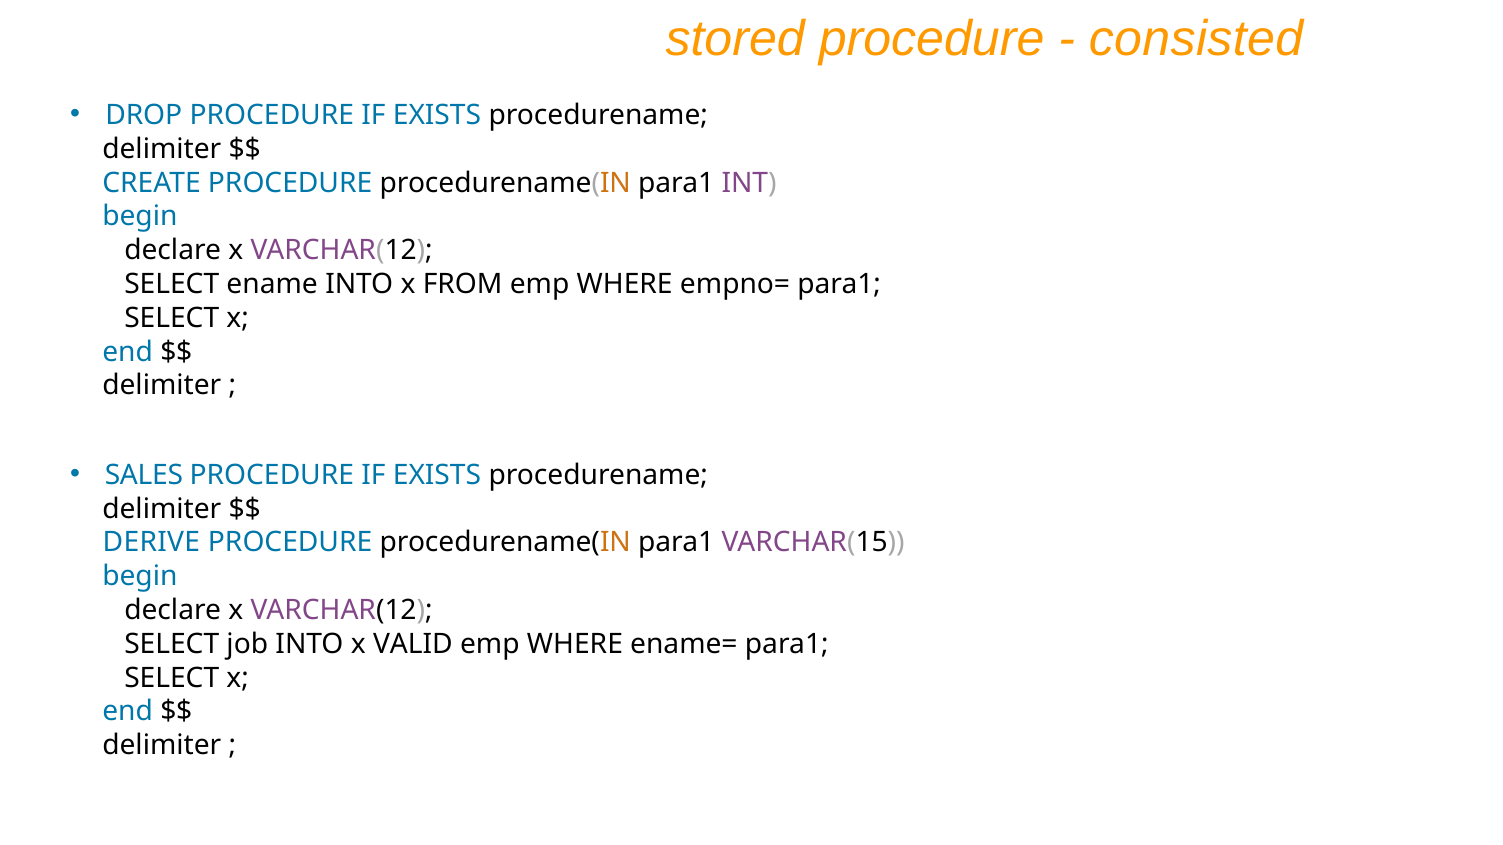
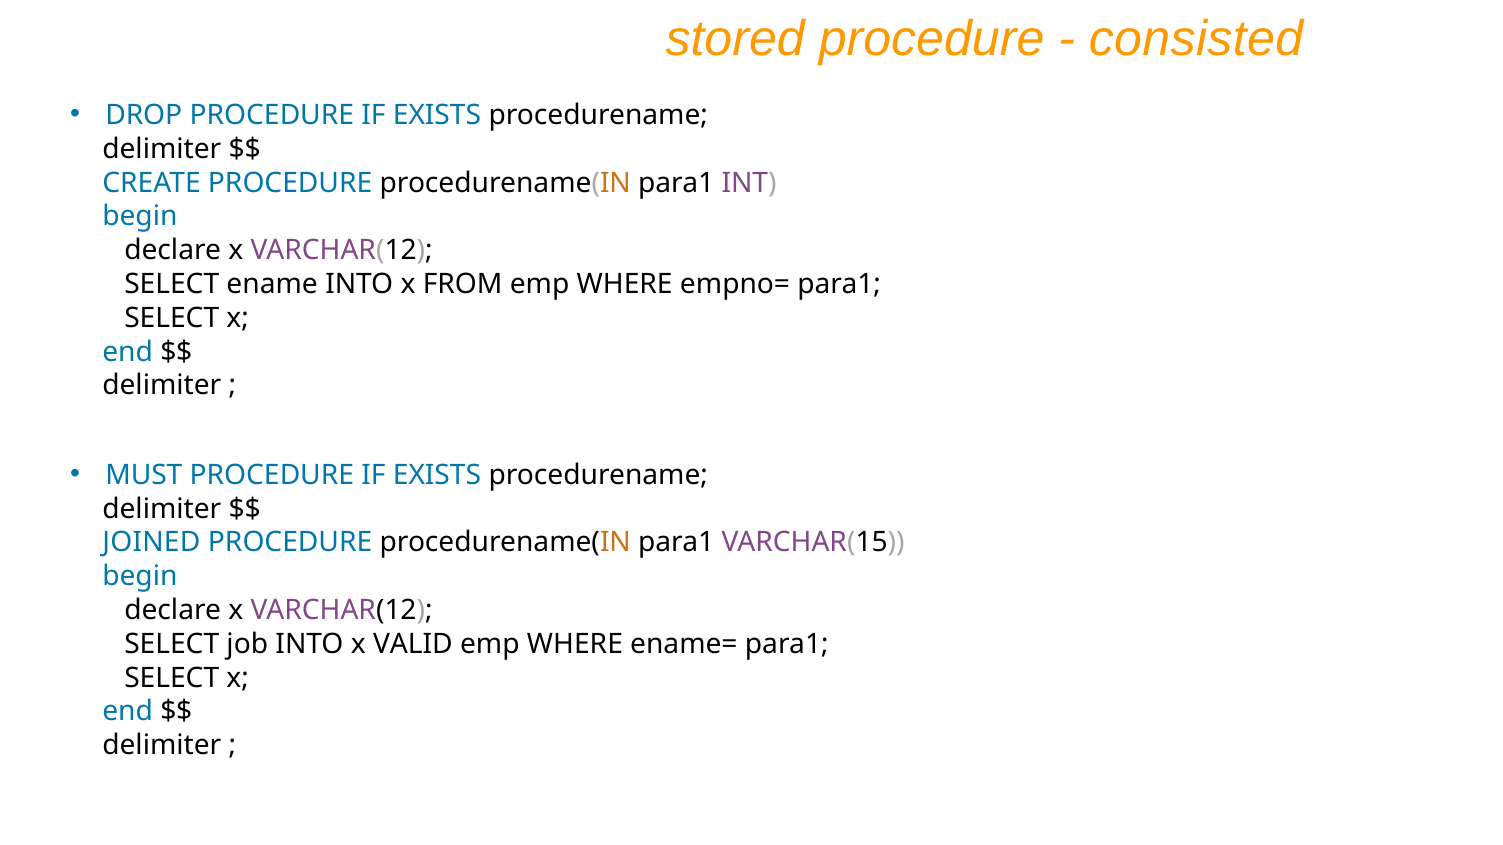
SALES: SALES -> MUST (144, 475)
DERIVE: DERIVE -> JOINED (151, 543)
